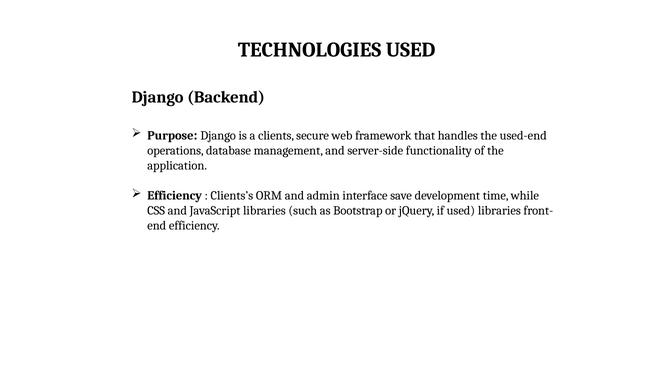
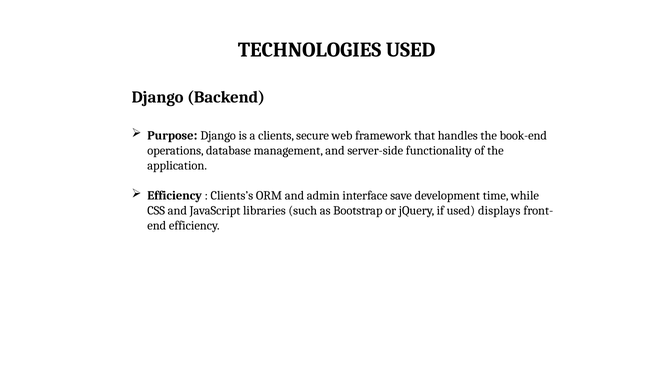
used-end: used-end -> book-end (523, 136)
used libraries: libraries -> displays (499, 211)
